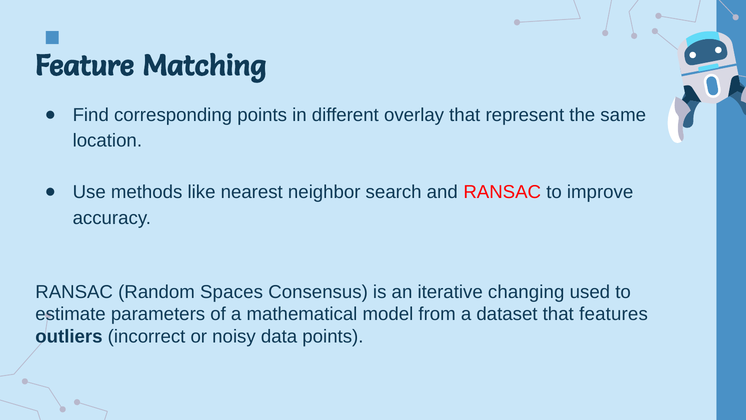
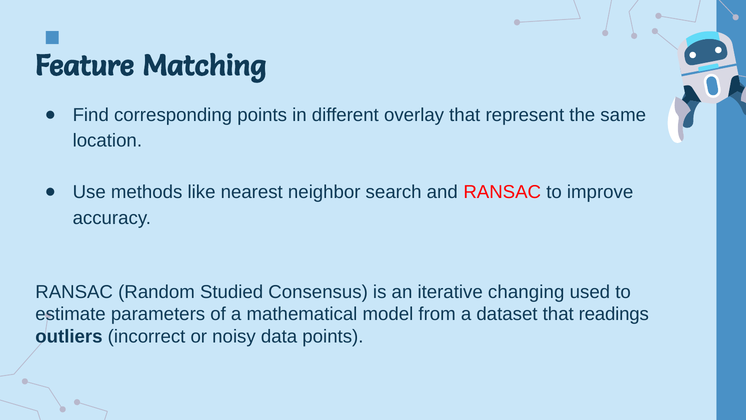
Spaces: Spaces -> Studied (232, 292)
features: features -> readings (614, 314)
